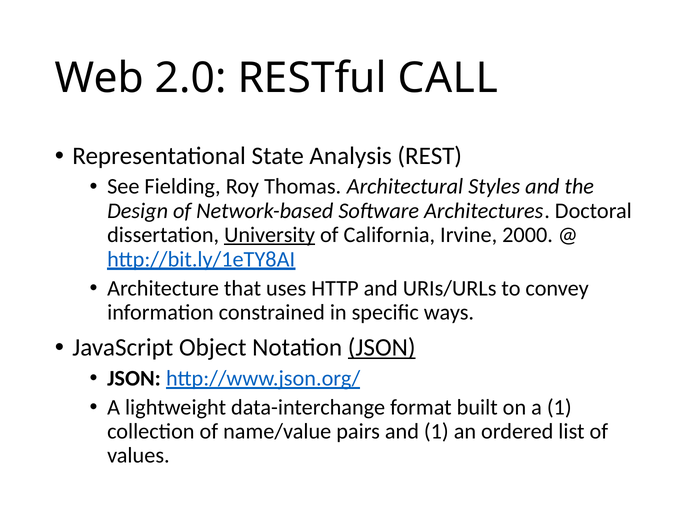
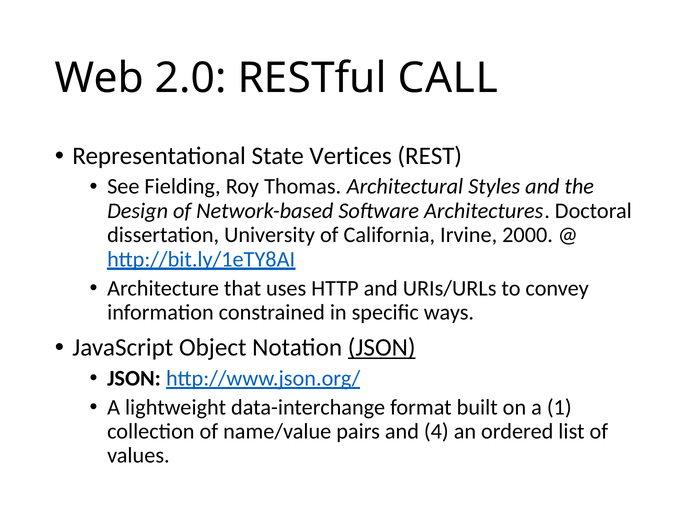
Analysis: Analysis -> Vertices (351, 156)
University underline: present -> none (270, 235)
and 1: 1 -> 4 (436, 431)
